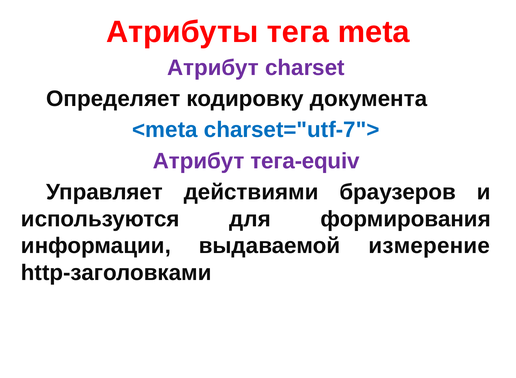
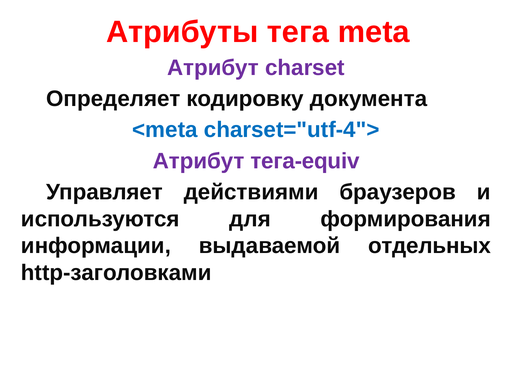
charset="utf-7">: charset="utf-7"> -> charset="utf-4"> (292, 130)
измерение: измерение -> отдельных (429, 246)
